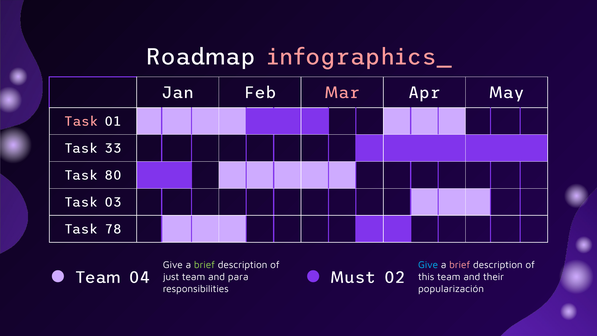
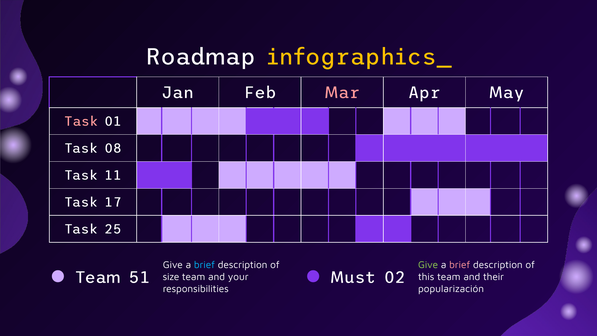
infographics_ colour: pink -> yellow (359, 57)
33: 33 -> 08 (113, 148)
80: 80 -> 11 (113, 175)
03: 03 -> 17 (113, 202)
78: 78 -> 25 (113, 229)
brief colour: light green -> light blue (204, 265)
Give colour: light blue -> light green (428, 265)
04: 04 -> 51 (140, 277)
just: just -> size (171, 277)
para: para -> your (238, 277)
